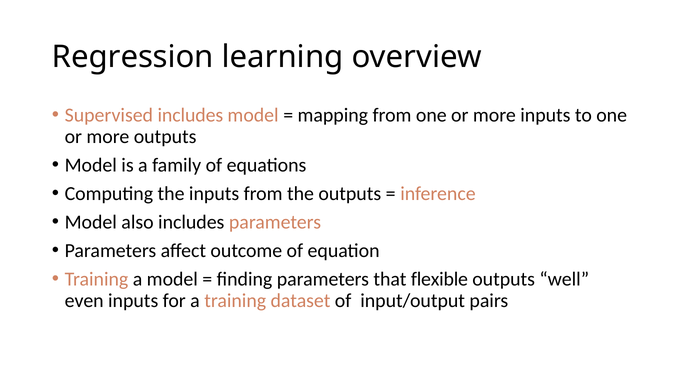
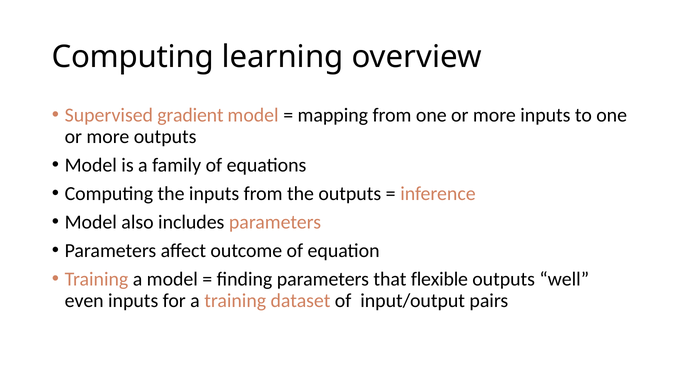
Regression: Regression -> Computing (133, 57)
Supervised includes: includes -> gradient (190, 115)
